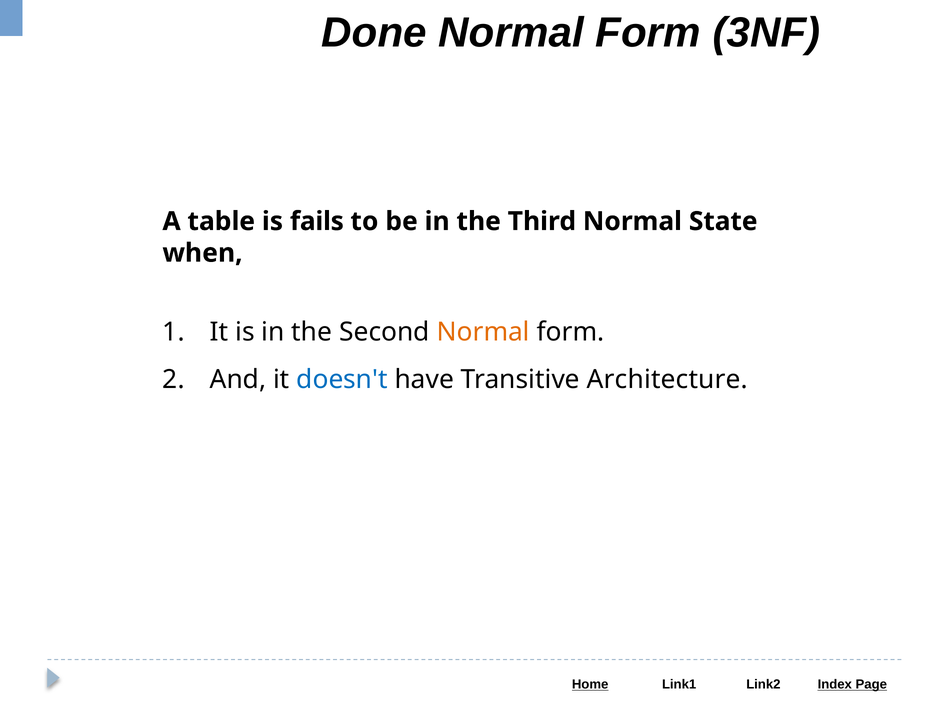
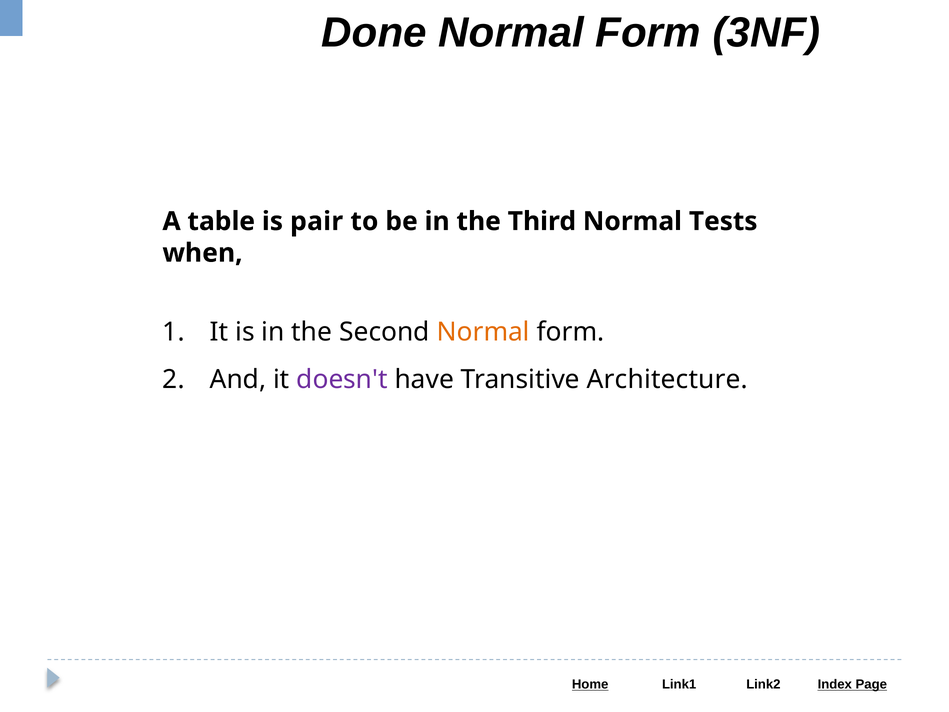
fails: fails -> pair (317, 221)
State: State -> Tests (723, 221)
doesn't colour: blue -> purple (342, 379)
